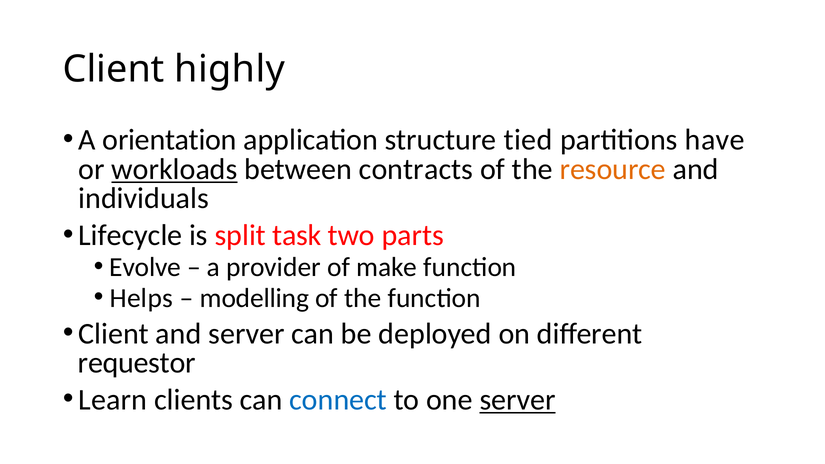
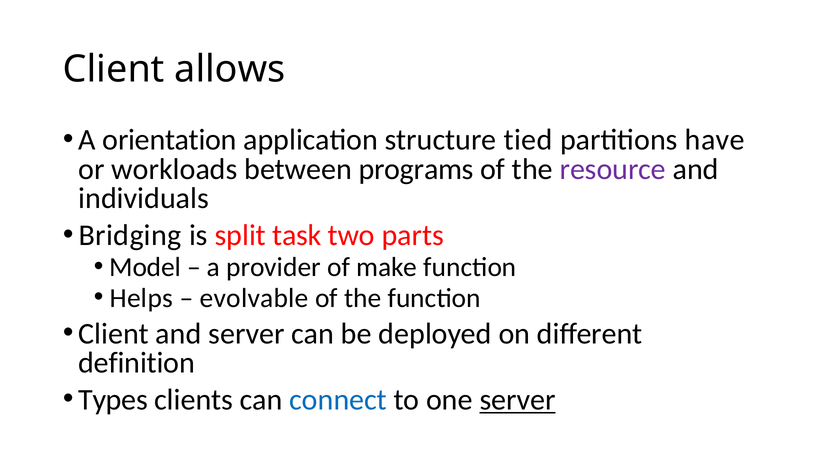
highly: highly -> allows (230, 69)
workloads underline: present -> none (174, 169)
contracts: contracts -> programs (416, 169)
resource colour: orange -> purple (613, 169)
Lifecycle: Lifecycle -> Bridging (130, 235)
Evolve: Evolve -> Model (145, 267)
modelling: modelling -> evolvable (254, 298)
requestor: requestor -> definition (137, 363)
Learn: Learn -> Types (113, 400)
